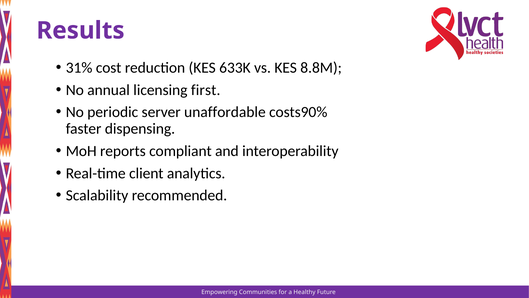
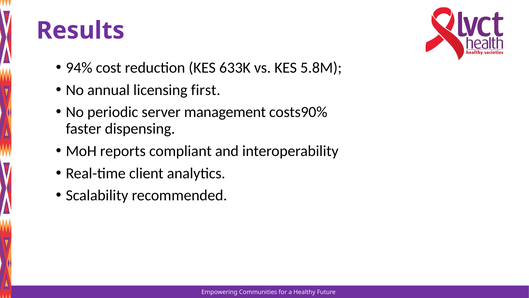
31%: 31% -> 94% (79, 68)
8.8M: 8.8M -> 5.8M (321, 68)
unaffordable: unaffordable -> management (225, 112)
